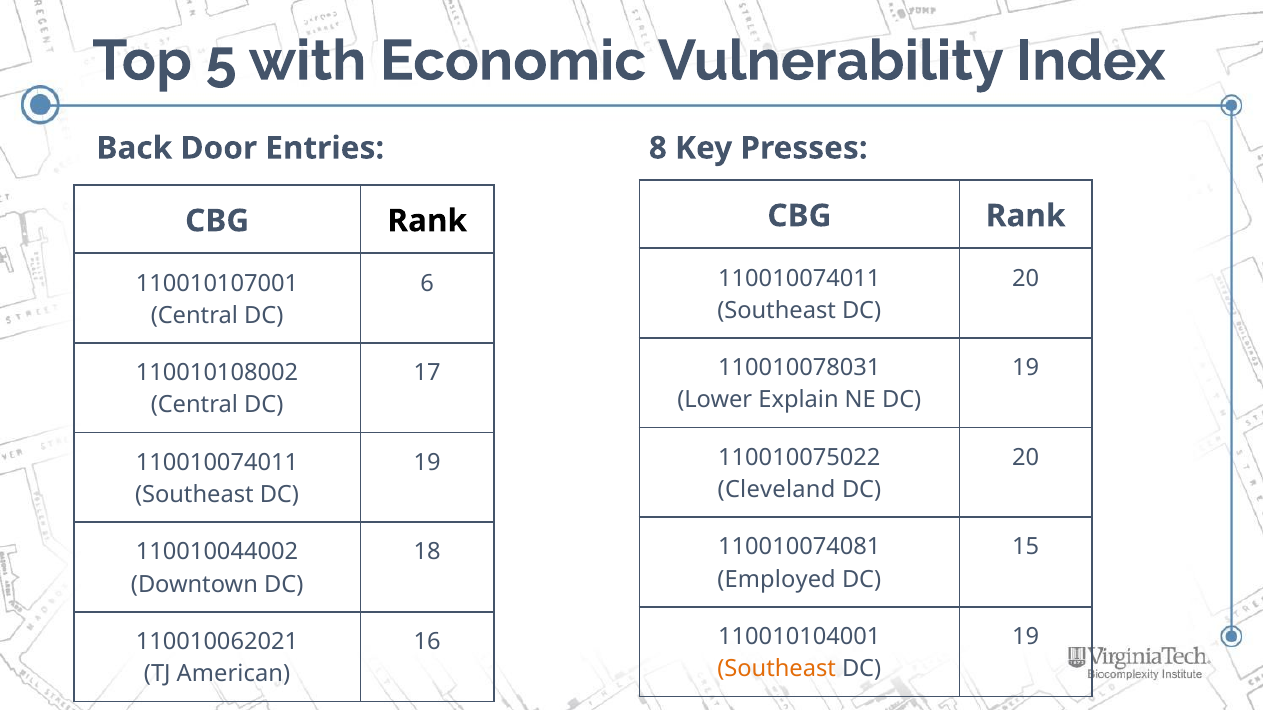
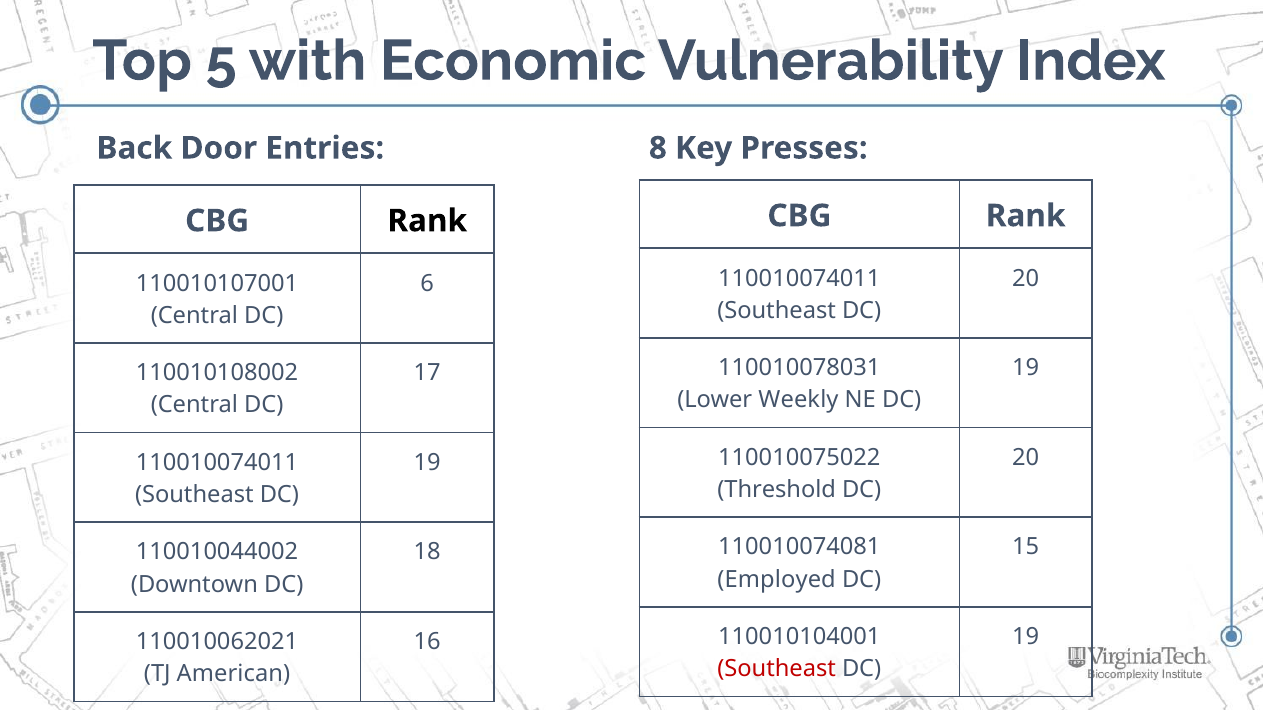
Explain: Explain -> Weekly (798, 400)
Cleveland: Cleveland -> Threshold (777, 490)
Southeast colour: orange -> red (777, 669)
